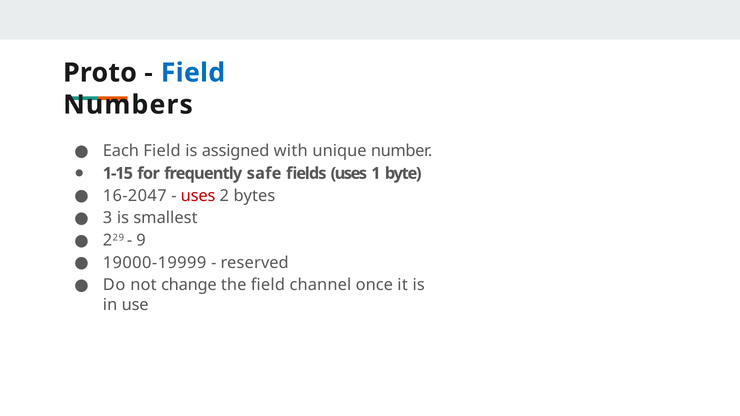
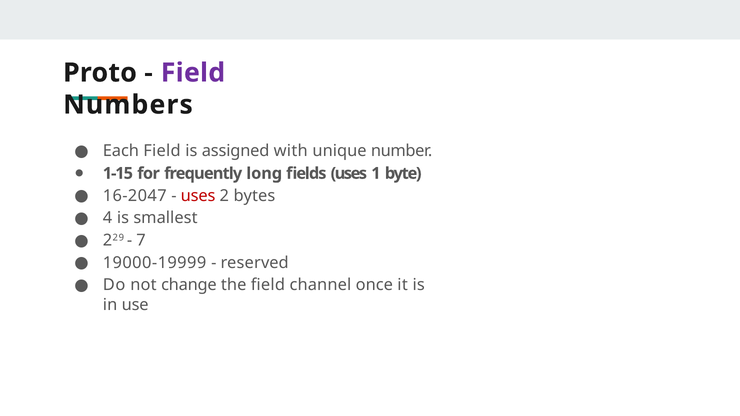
Field colour: blue -> purple (193, 73)
safe: safe -> long (264, 173)
3: 3 -> 4 (107, 218)
9: 9 -> 7 (141, 241)
